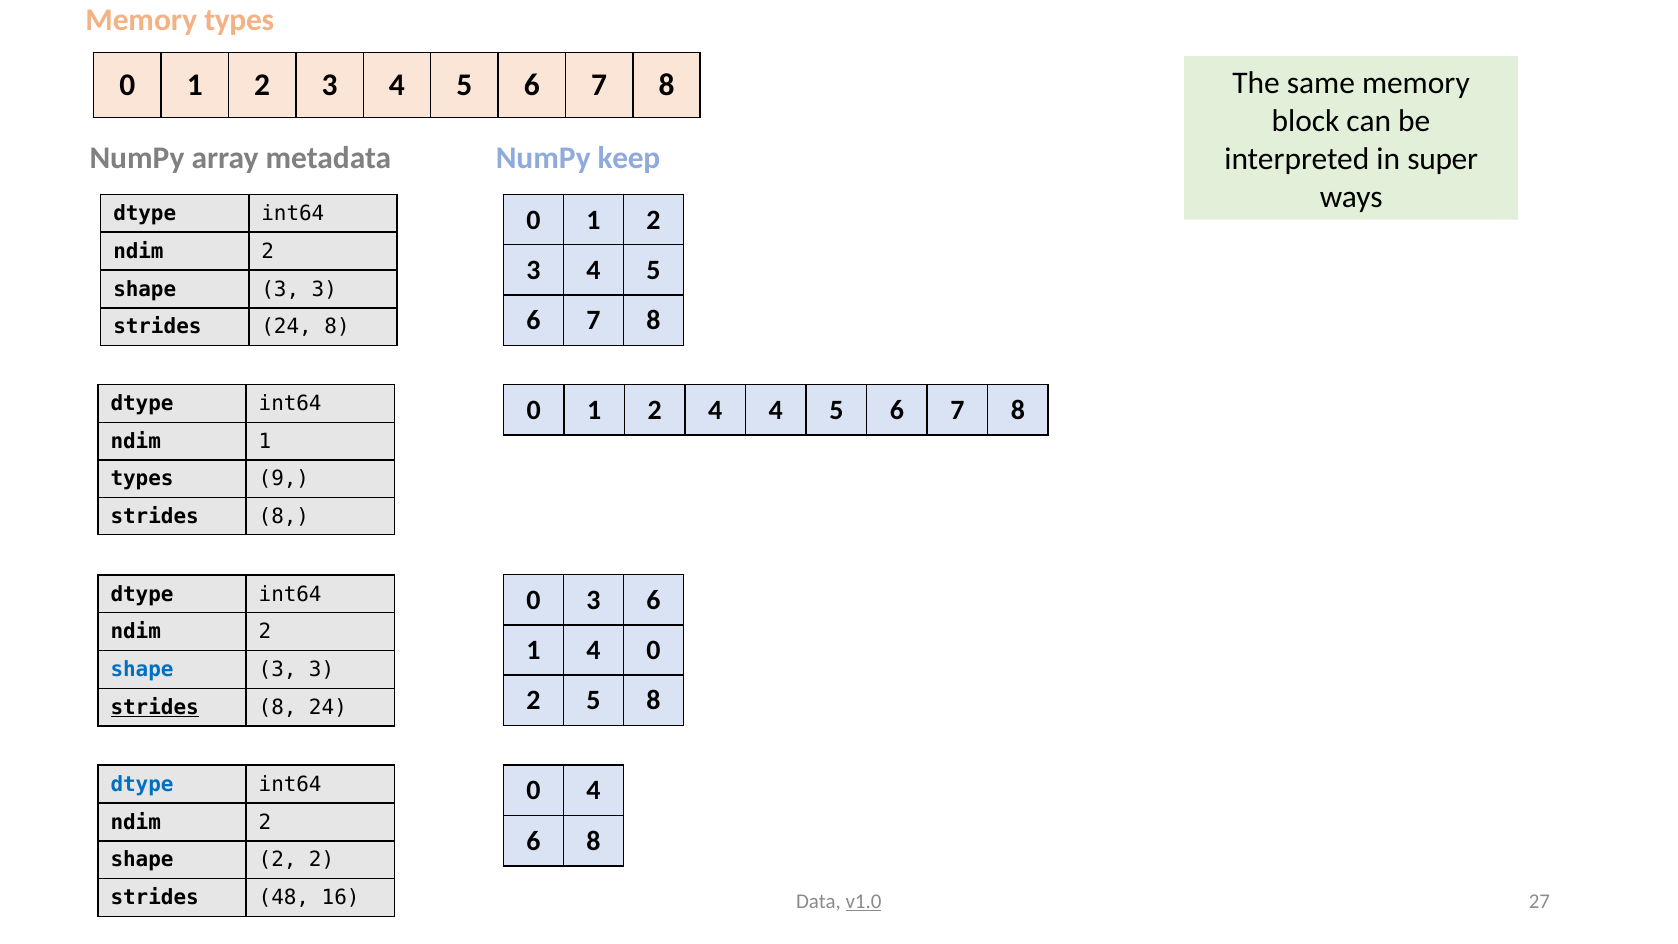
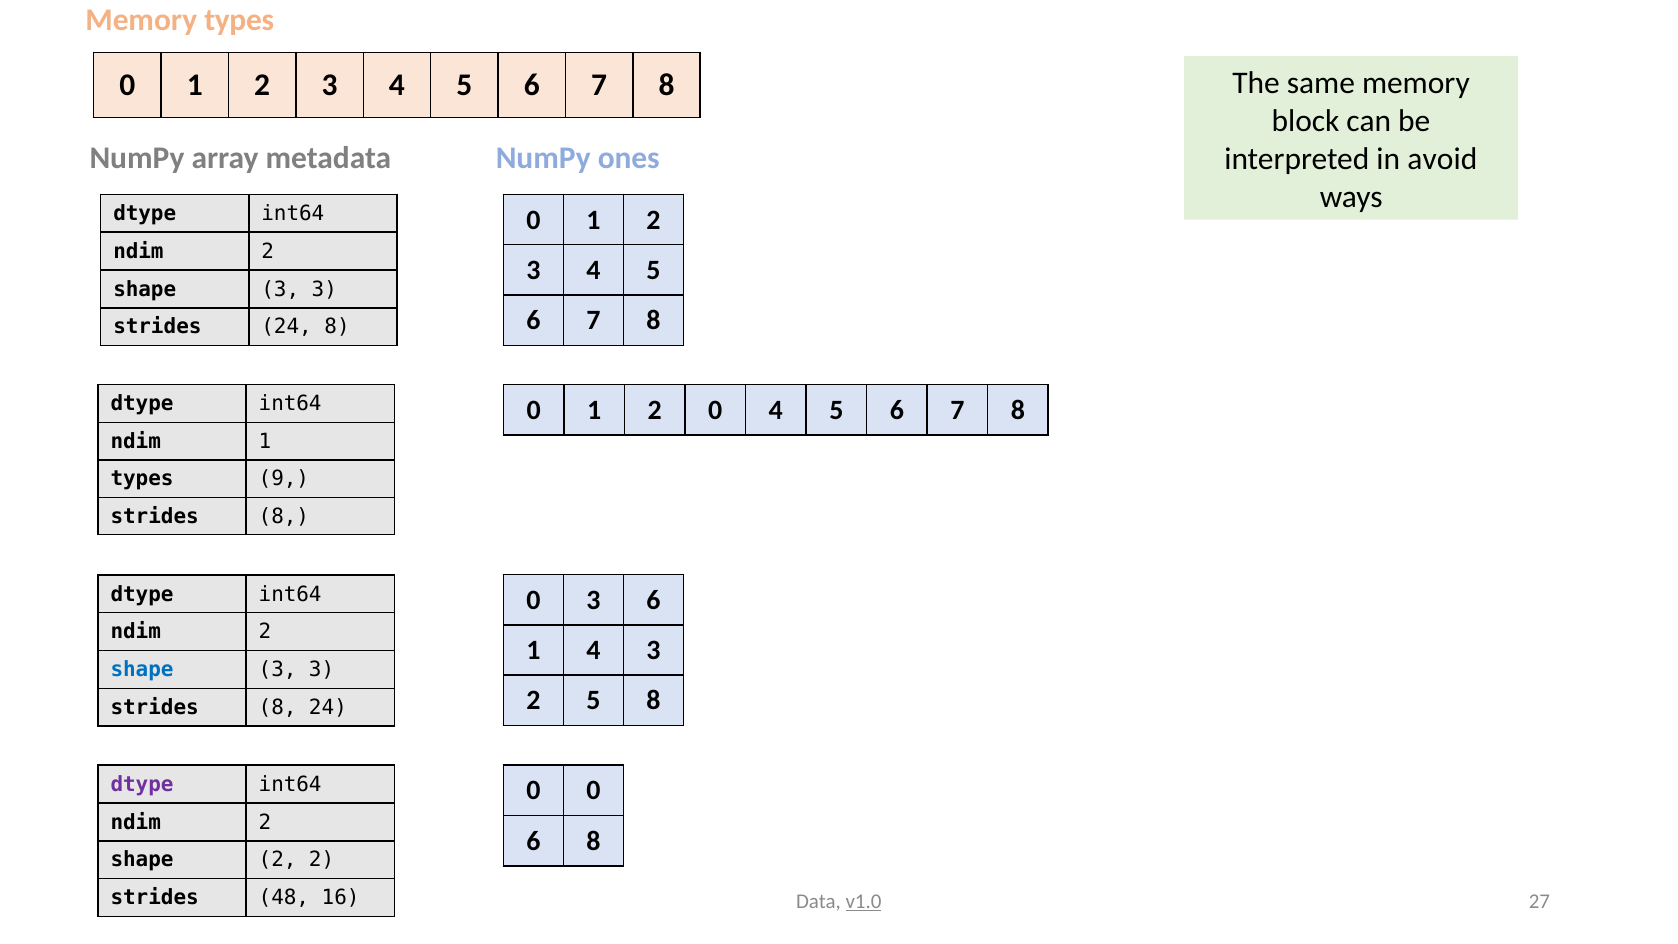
keep: keep -> ones (629, 158)
super: super -> avoid (1442, 159)
2 4: 4 -> 0 (715, 410)
4 0: 0 -> 3 (653, 650)
strides underline: present -> none (155, 707)
dtype colour: blue -> purple (142, 784)
0 4: 4 -> 0 (593, 791)
